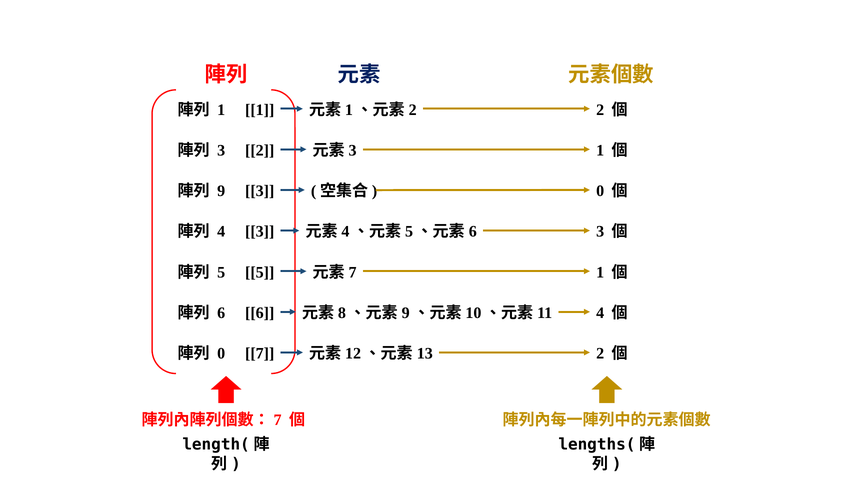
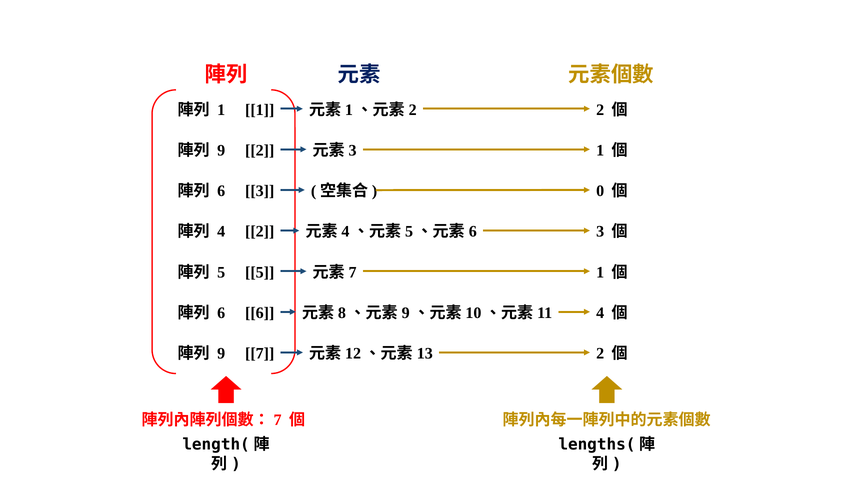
3: 3 -> 9 (221, 151)
9: 9 -> 6 (221, 191)
4 3: 3 -> 2 (260, 232)
0: 0 -> 9 (221, 354)
